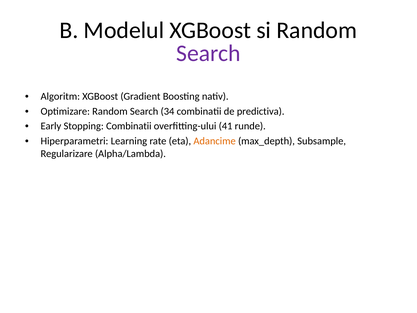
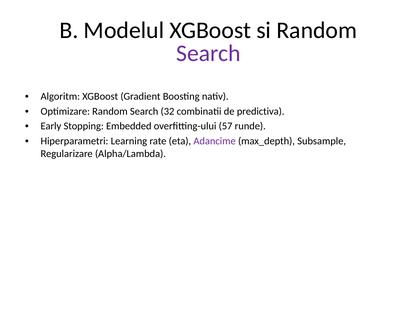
34: 34 -> 32 (168, 111)
Stopping Combinatii: Combinatii -> Embedded (129, 126)
41: 41 -> 57 (226, 126)
Adancime colour: orange -> purple (215, 141)
